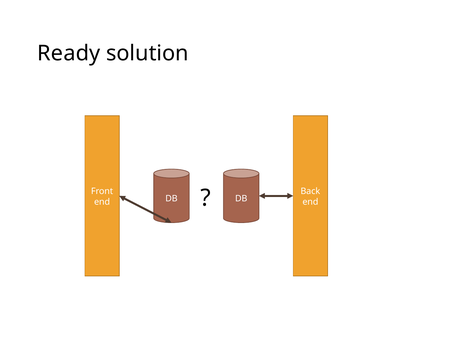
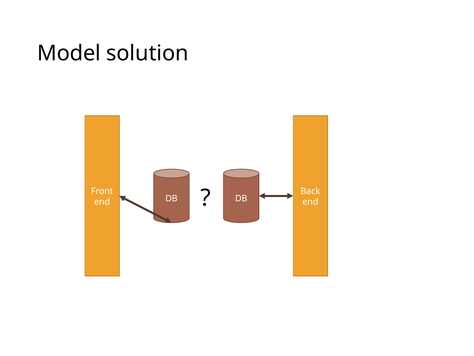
Ready: Ready -> Model (69, 53)
